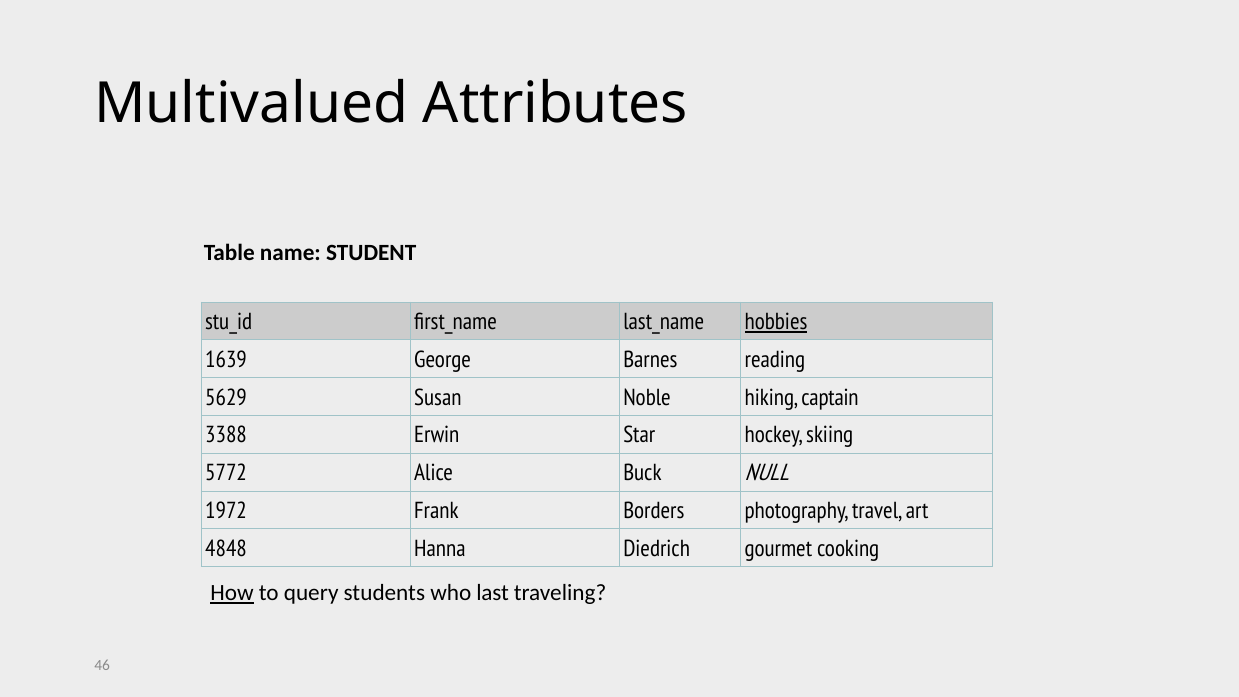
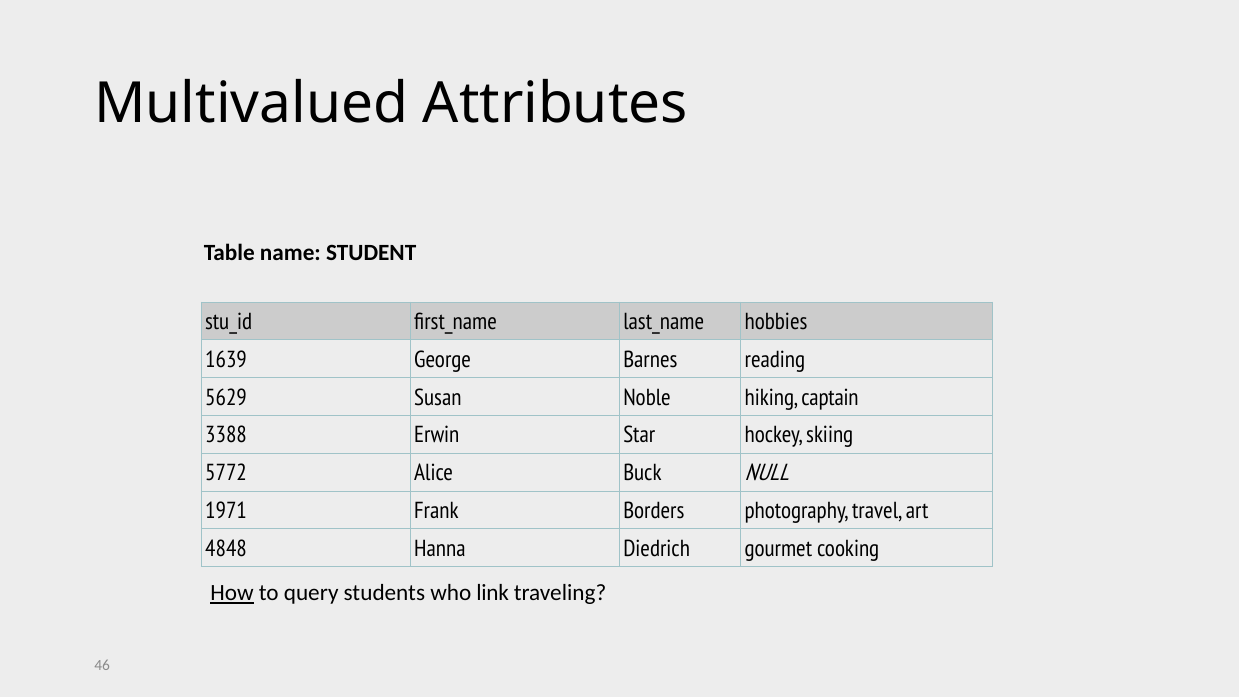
hobbies underline: present -> none (776, 322)
1972: 1972 -> 1971 (226, 511)
last: last -> link (493, 593)
